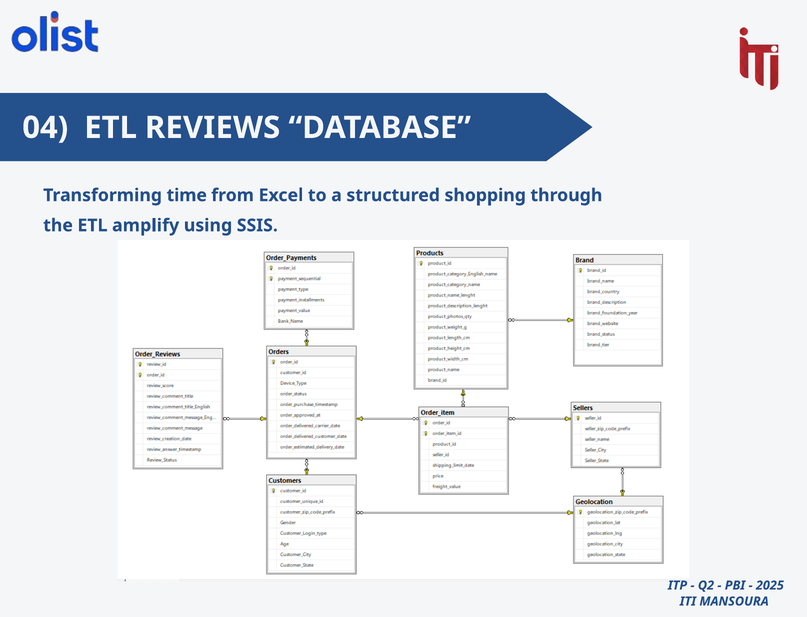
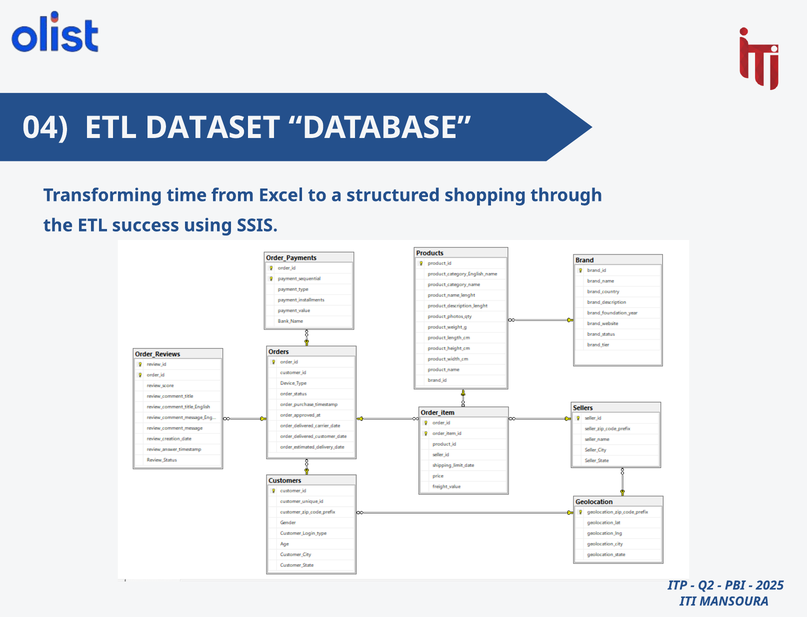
REVIEWS: REVIEWS -> DATASET (213, 128)
amplify: amplify -> success (146, 225)
